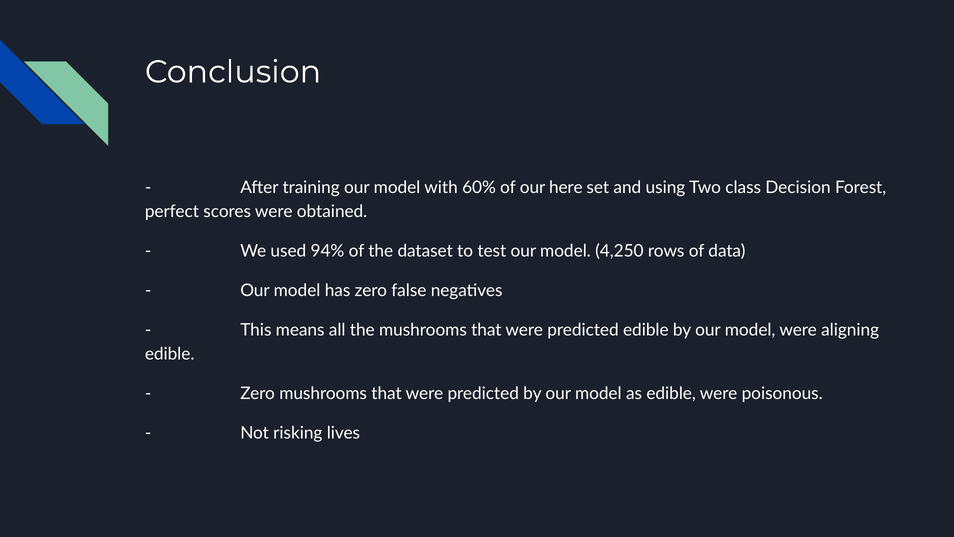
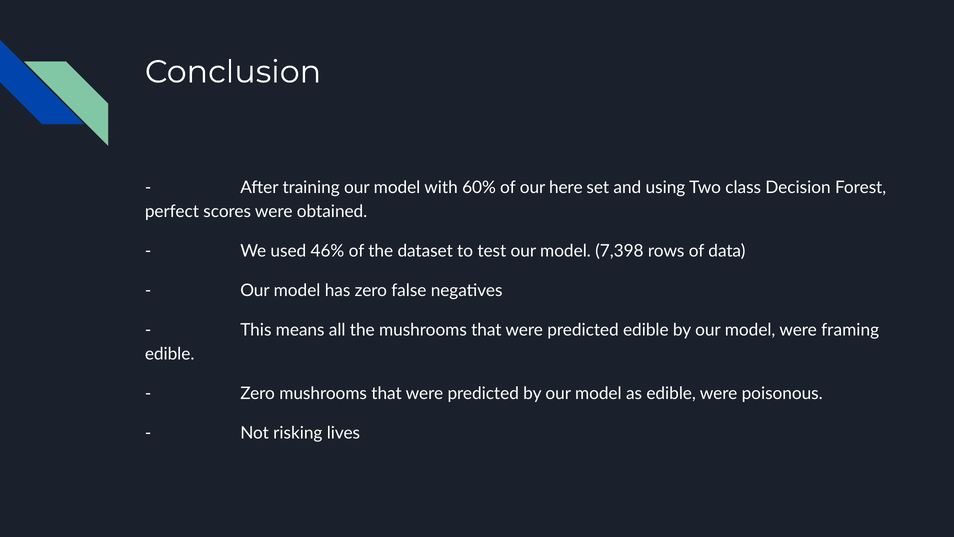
94%: 94% -> 46% (327, 251)
4,250: 4,250 -> 7,398 (619, 251)
aligning: aligning -> framing (850, 330)
